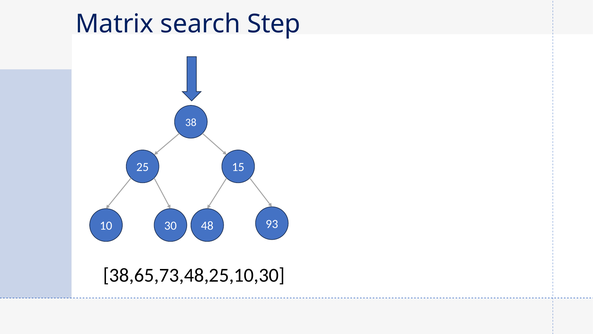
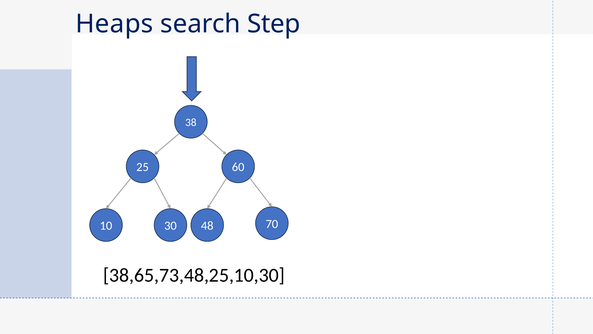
Matrix: Matrix -> Heaps (114, 24)
15: 15 -> 60 (238, 167)
93: 93 -> 70 (272, 224)
